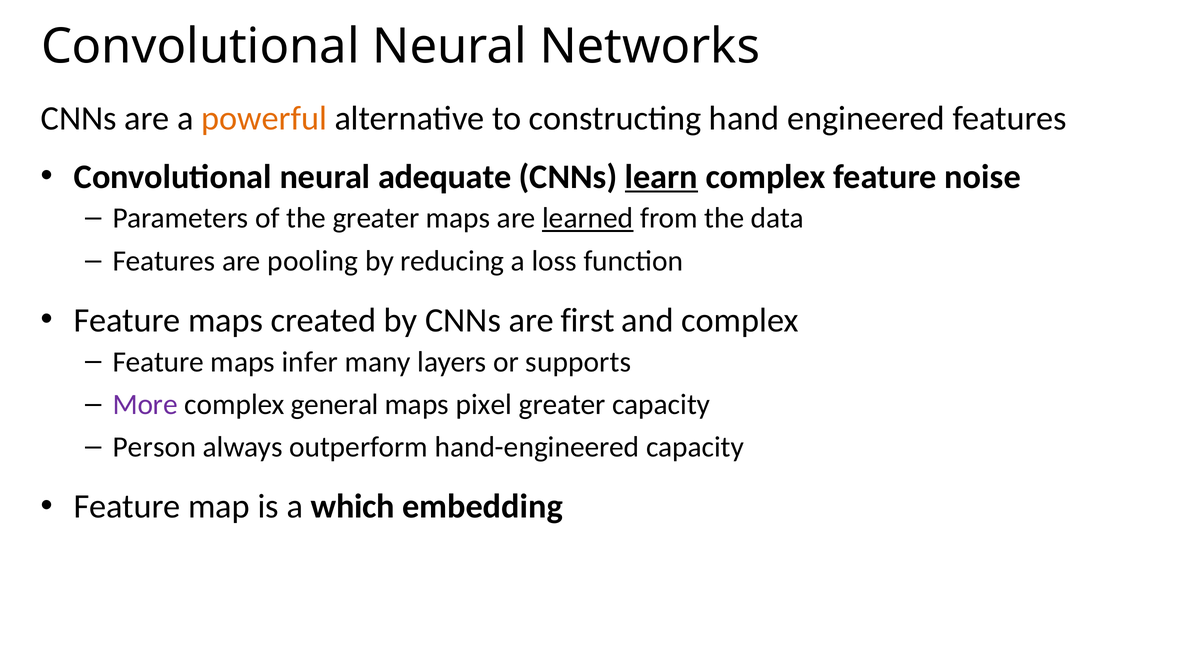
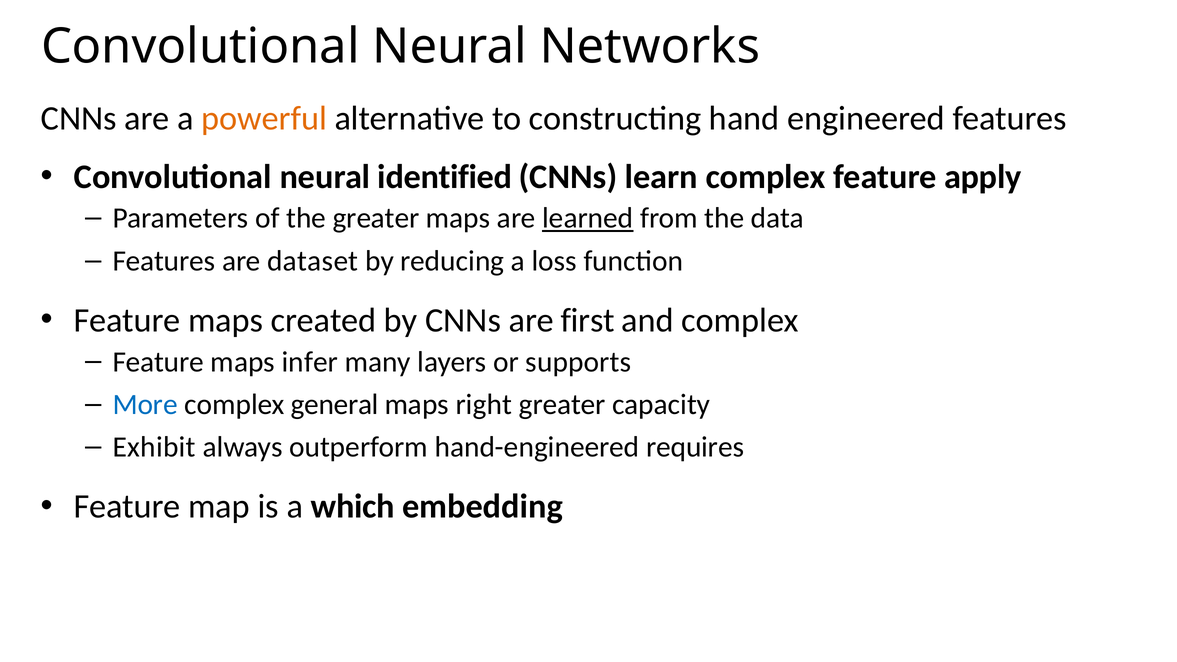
adequate: adequate -> identified (445, 177)
learn underline: present -> none (661, 177)
noise: noise -> apply (983, 177)
pooling: pooling -> dataset (313, 261)
More colour: purple -> blue (145, 405)
pixel: pixel -> right (484, 405)
Person: Person -> Exhibit (154, 447)
hand-engineered capacity: capacity -> requires (695, 447)
